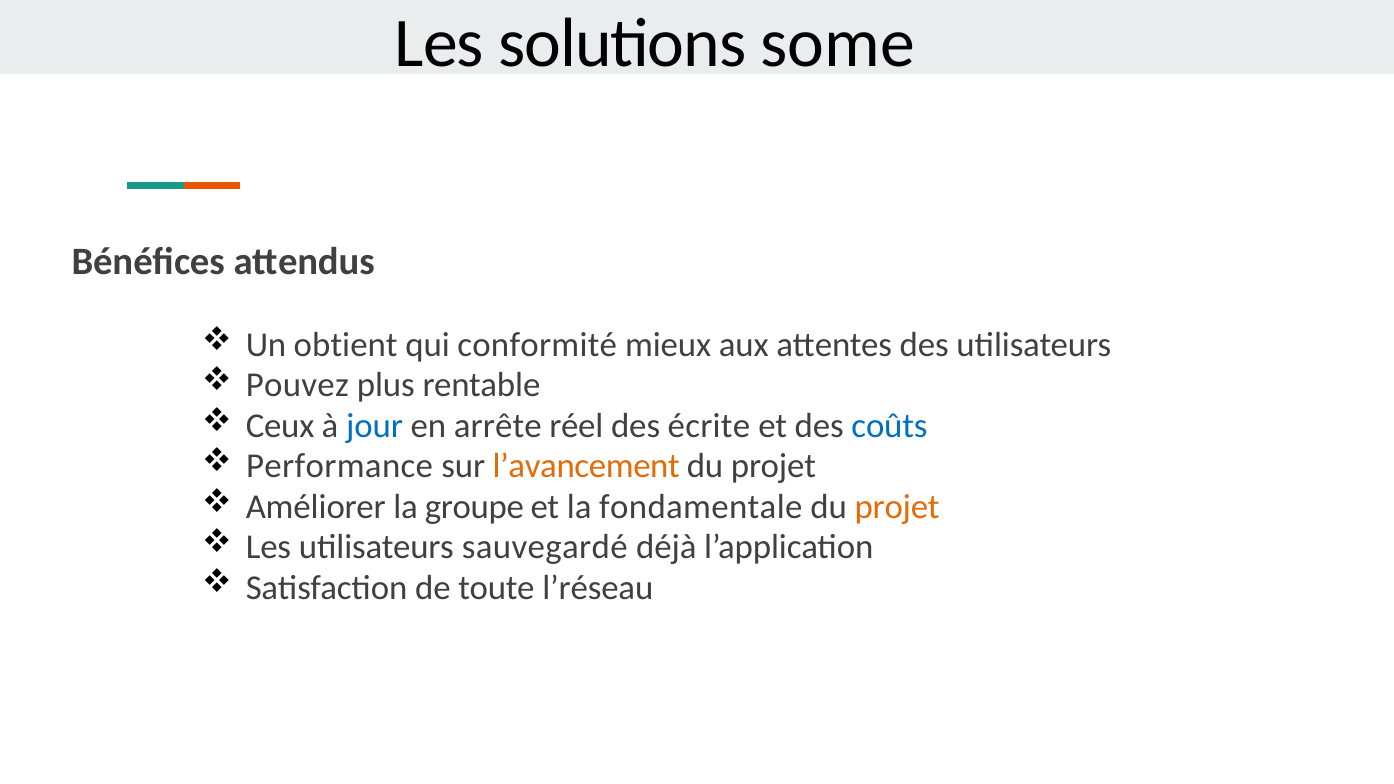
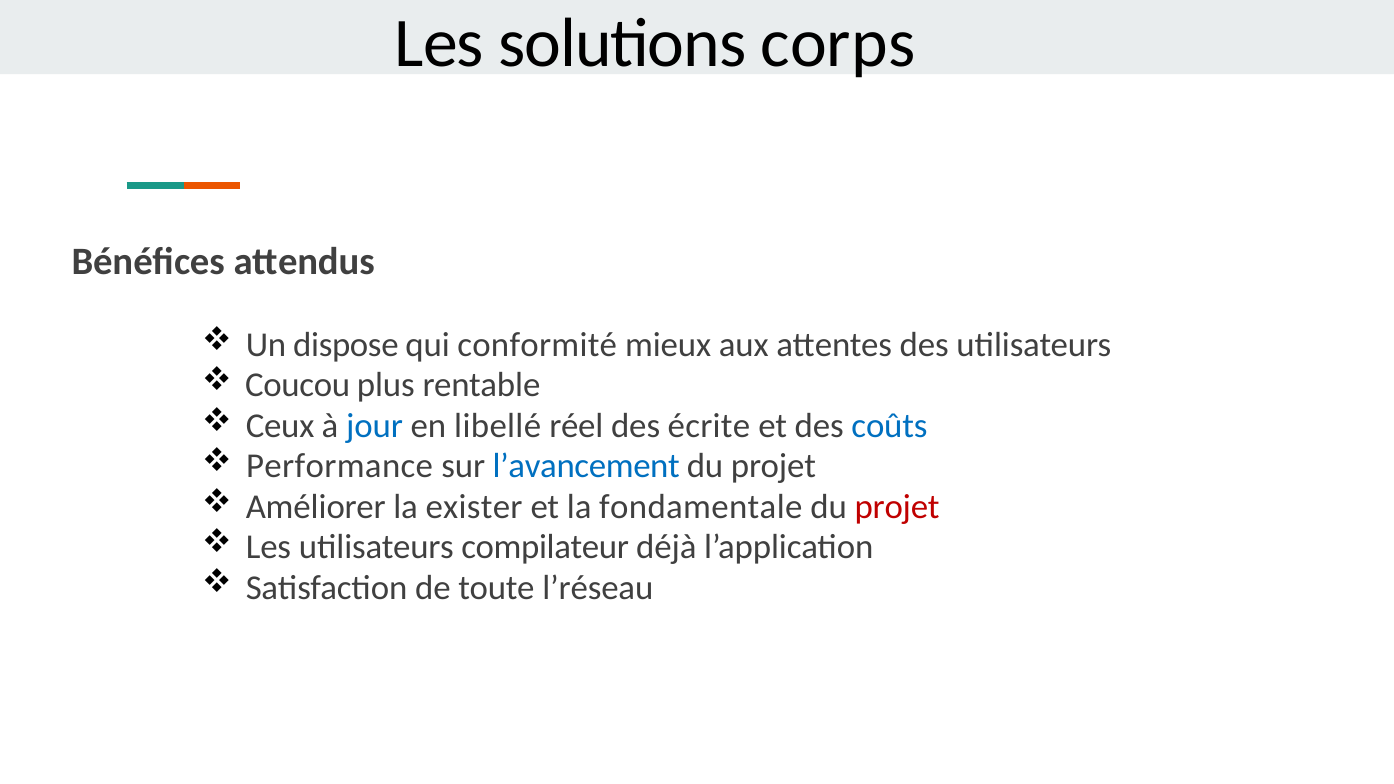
some: some -> corps (838, 44)
obtient: obtient -> dispose (346, 345)
Pouvez: Pouvez -> Coucou (298, 386)
arrête: arrête -> libellé (498, 426)
l’avancement colour: orange -> blue (586, 466)
groupe: groupe -> exister (474, 507)
projet colour: orange -> red (897, 507)
sauvegardé: sauvegardé -> compilateur (545, 547)
